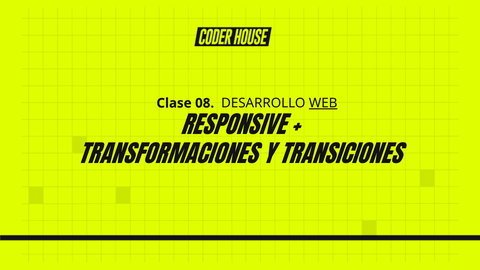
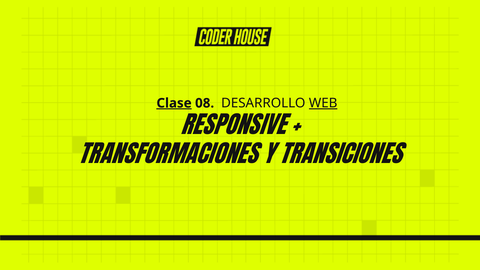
Clase underline: none -> present (174, 103)
